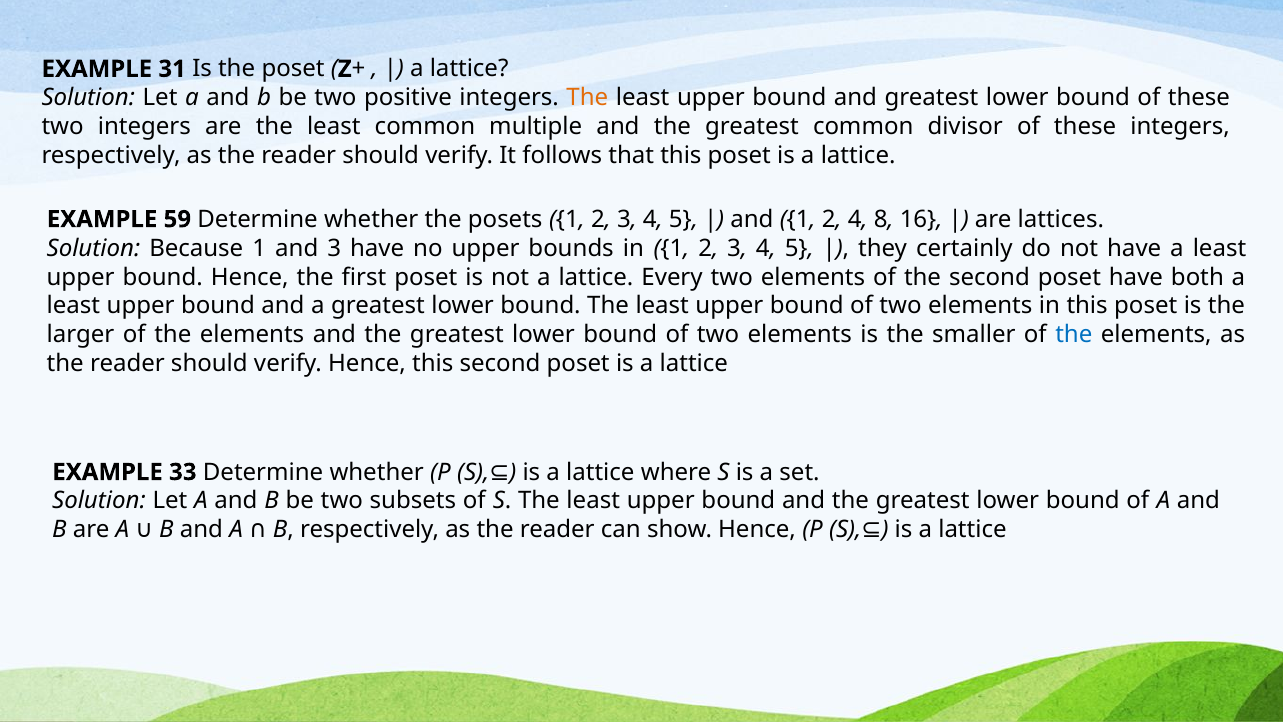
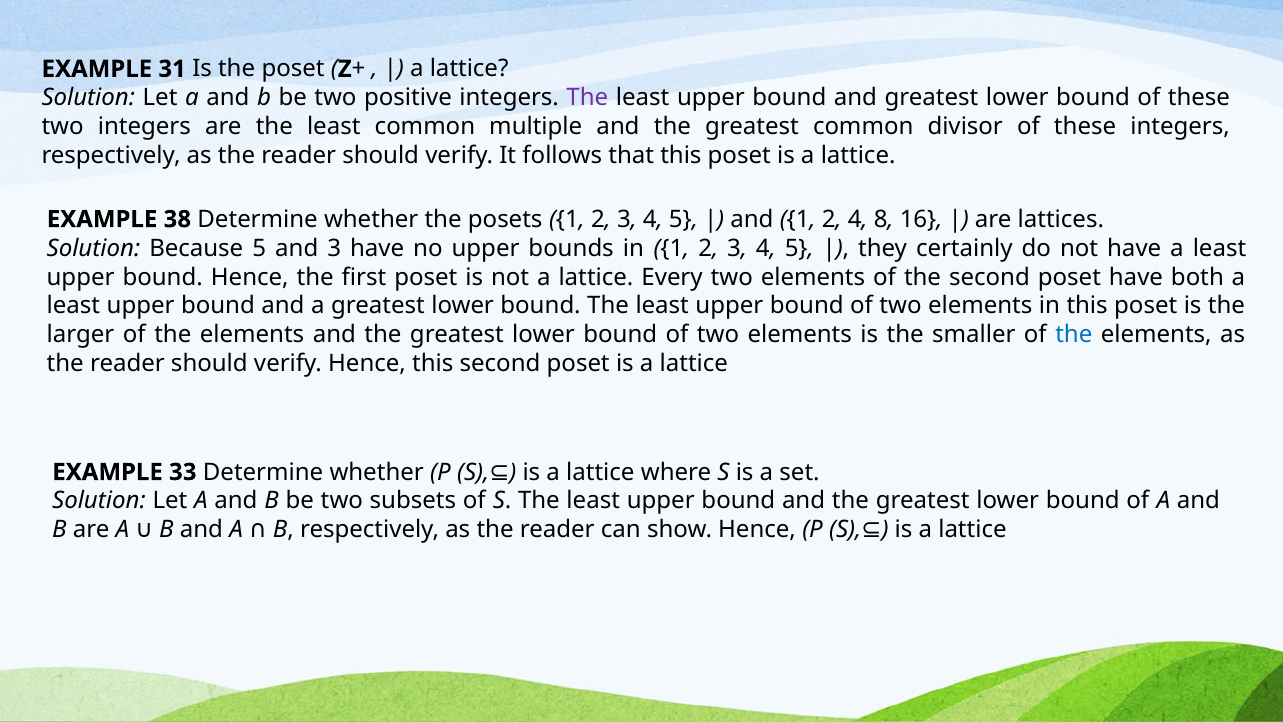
The colour: orange -> purple (587, 98)
59: 59 -> 38 (177, 219)
Because 1: 1 -> 5 (259, 248)
